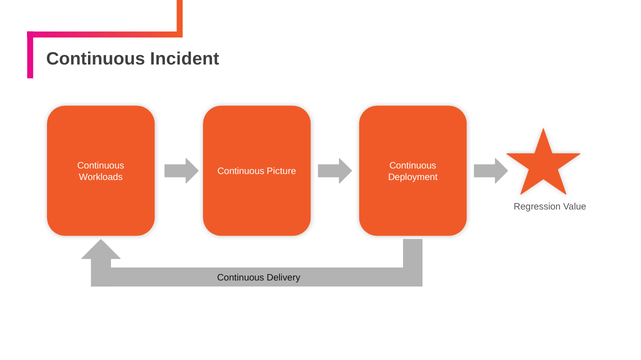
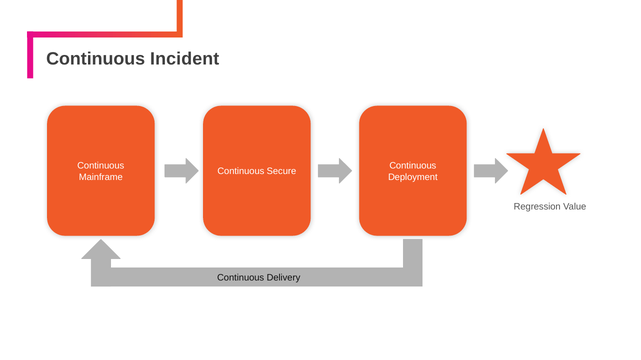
Picture: Picture -> Secure (281, 172)
Workloads: Workloads -> Mainframe (101, 177)
